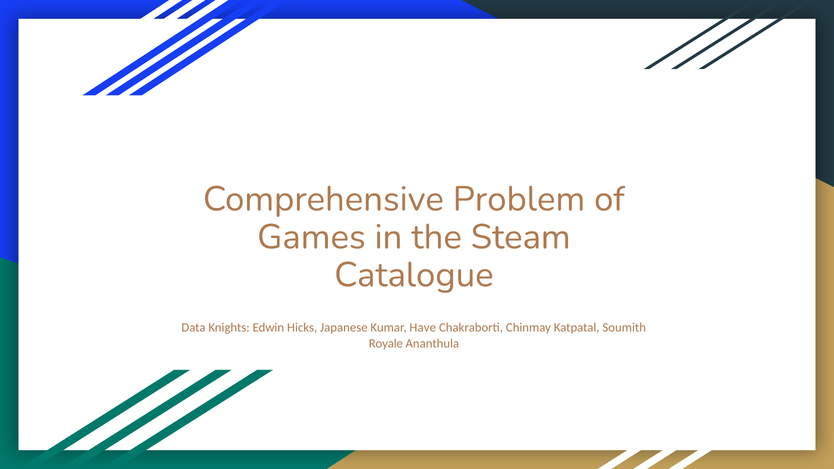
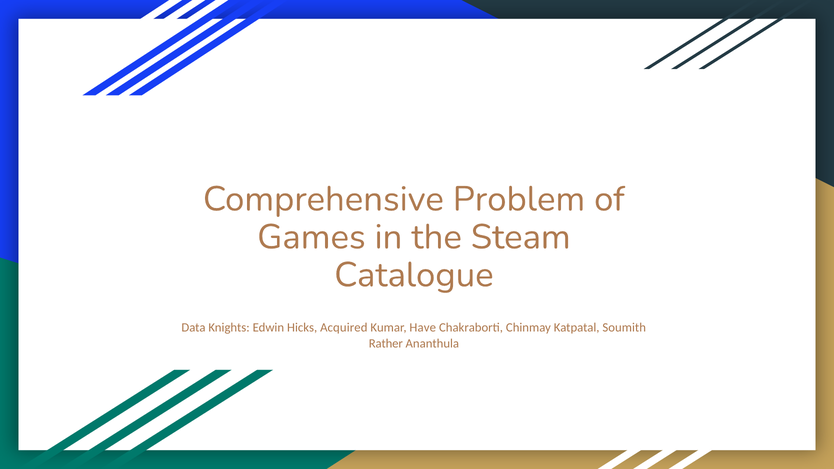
Japanese: Japanese -> Acquired (344, 328)
Royale: Royale -> Rather (386, 343)
